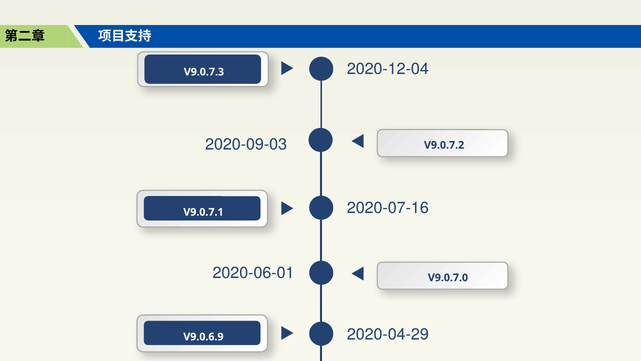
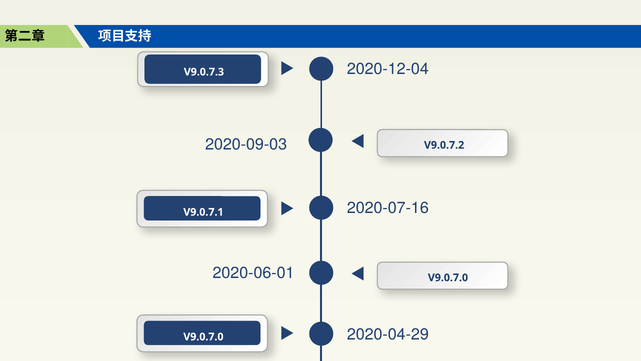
V9.0.6.9: V9.0.6.9 -> V9.0.7.0 (203, 337)
